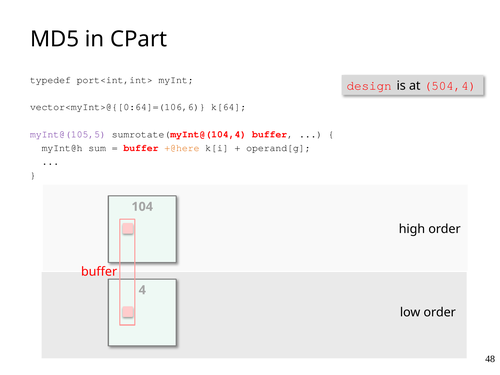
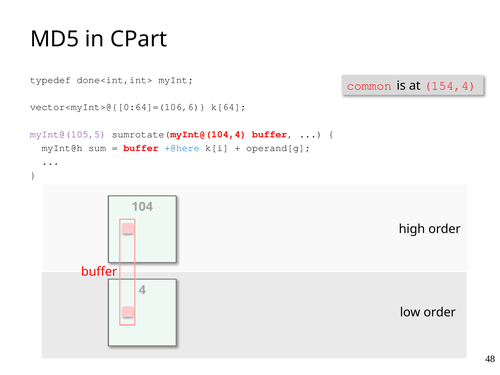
port<int,int>: port<int,int> -> done<int,int> (115, 80)
design: design -> common (369, 86)
504,4: 504,4 -> 154,4 (450, 86)
+@here colour: orange -> blue (182, 148)
